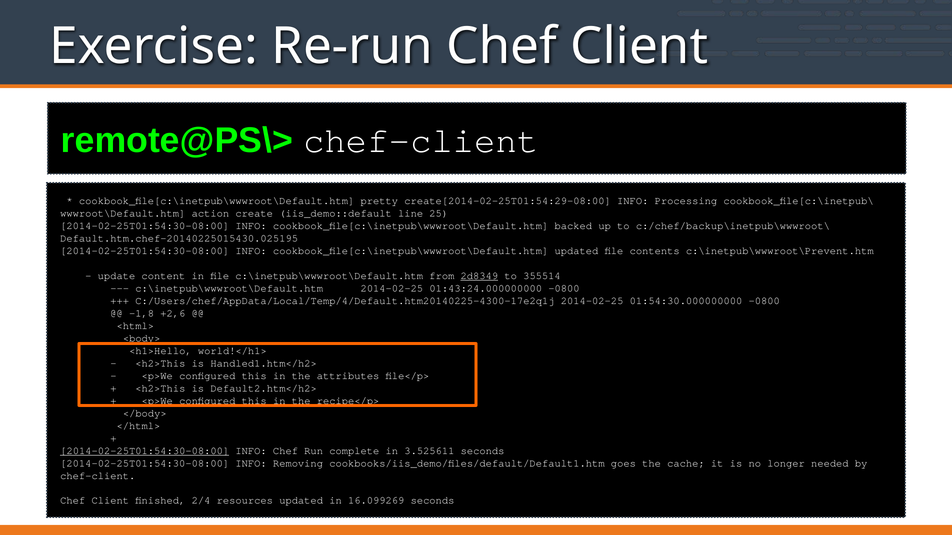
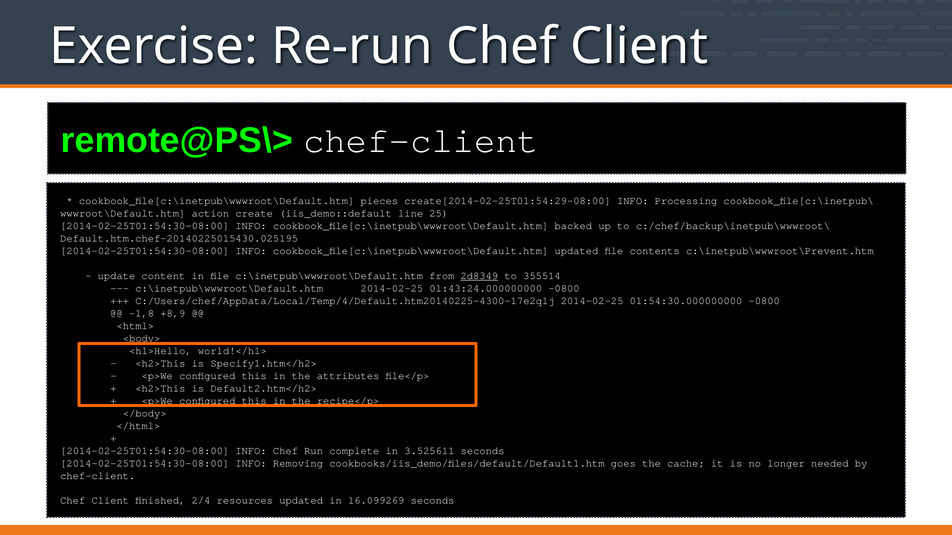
pretty: pretty -> pieces (379, 201)
+2,6: +2,6 -> +8,9 (173, 313)
Handled1.htm</h2>: Handled1.htm</h2> -> Specify1.htm</h2> (264, 363)
2014-02-25T01:54:30-08:00 underline: present -> none (145, 451)
